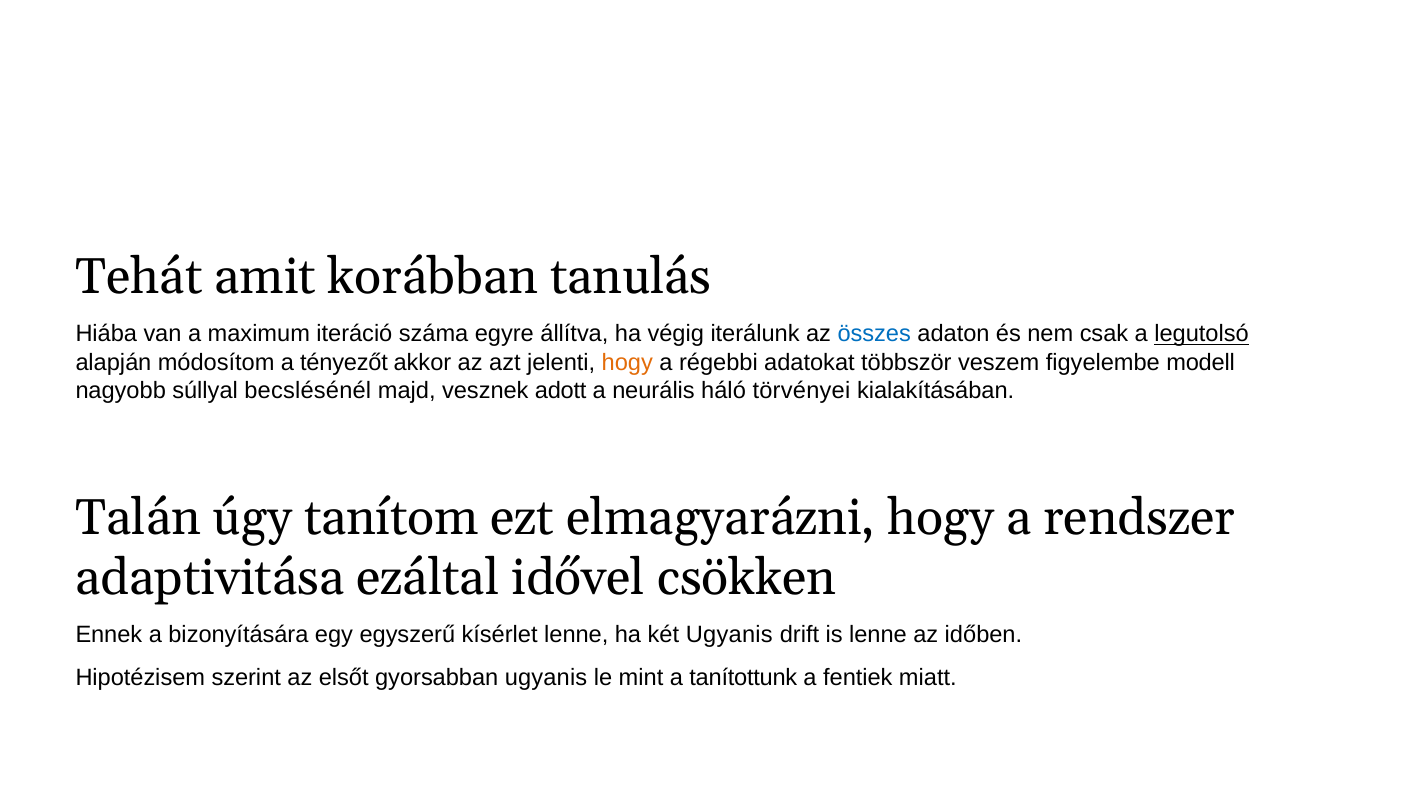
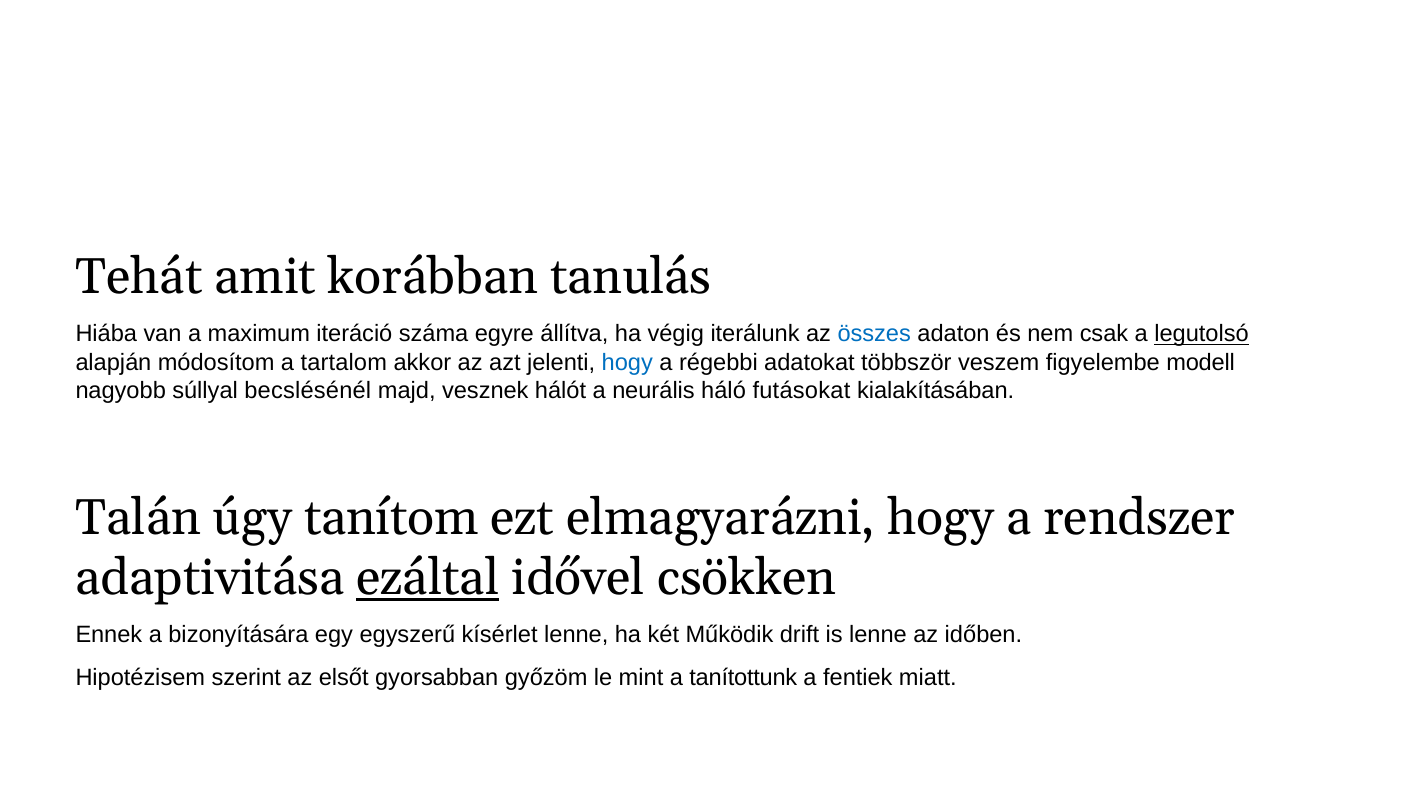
tényezőt: tényezőt -> tartalom (344, 363)
hogy colour: orange -> blue (627, 363)
adott: adott -> hálót (561, 391)
törvényei: törvényei -> futásokat (801, 391)
ezáltal underline: none -> present (428, 578)
két Ugyanis: Ugyanis -> Működik (729, 635)
gyorsabban ugyanis: ugyanis -> győzöm (546, 678)
